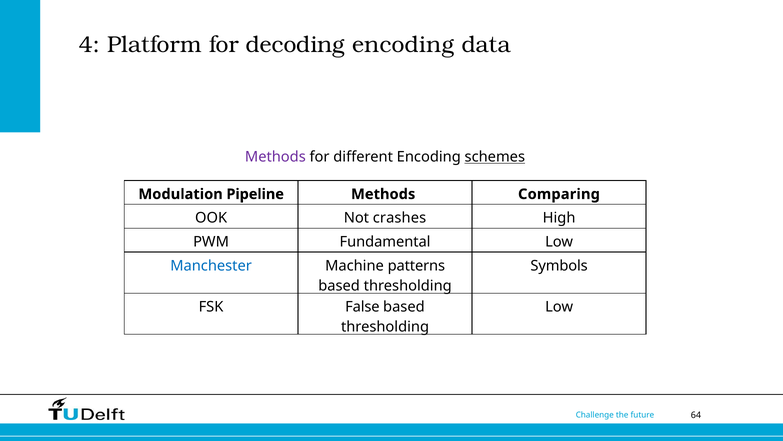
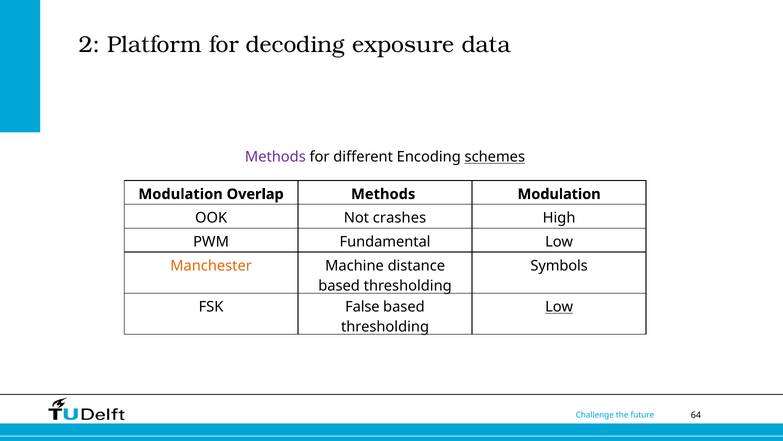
4: 4 -> 2 (89, 45)
decoding encoding: encoding -> exposure (403, 45)
Pipeline: Pipeline -> Overlap (255, 194)
Methods Comparing: Comparing -> Modulation (559, 194)
Manchester colour: blue -> orange (211, 265)
patterns: patterns -> distance (416, 265)
Low underline: none -> present (559, 307)
